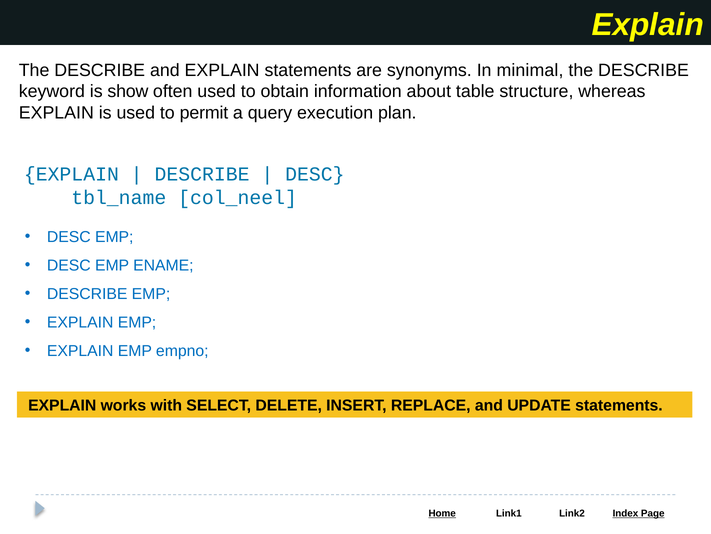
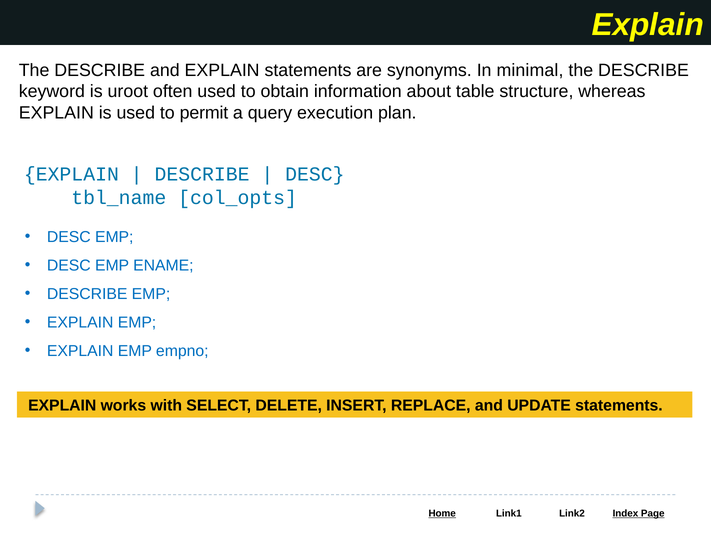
show: show -> uroot (128, 91)
col_neel: col_neel -> col_opts (238, 198)
